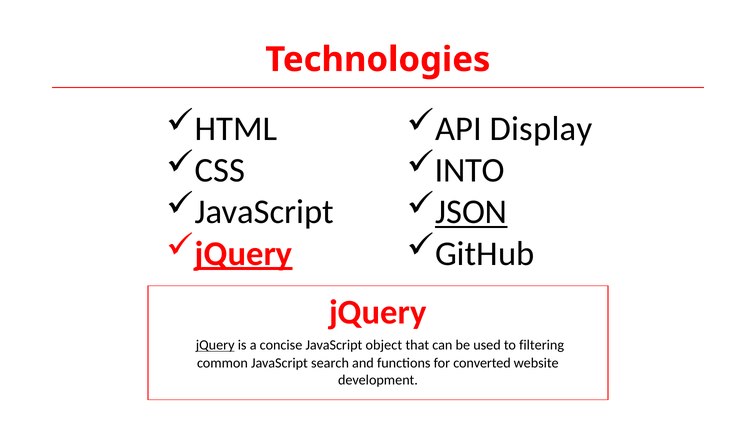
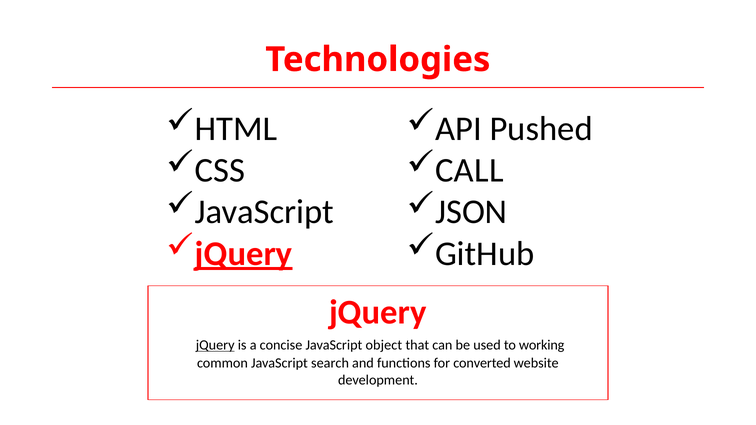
Display: Display -> Pushed (541, 129)
INTO: INTO -> CALL (469, 171)
JSON underline: present -> none (471, 212)
filtering: filtering -> working (542, 345)
